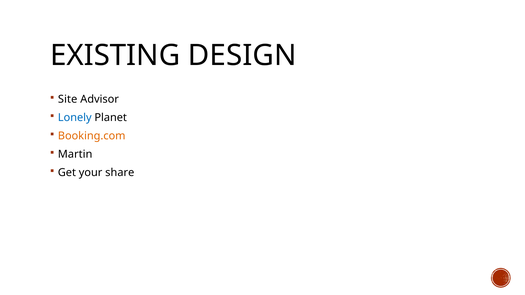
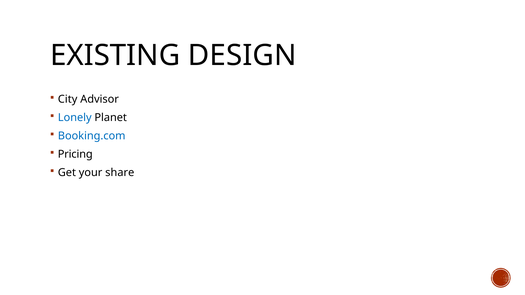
Site: Site -> City (68, 99)
Booking.com colour: orange -> blue (92, 136)
Martin: Martin -> Pricing (75, 154)
